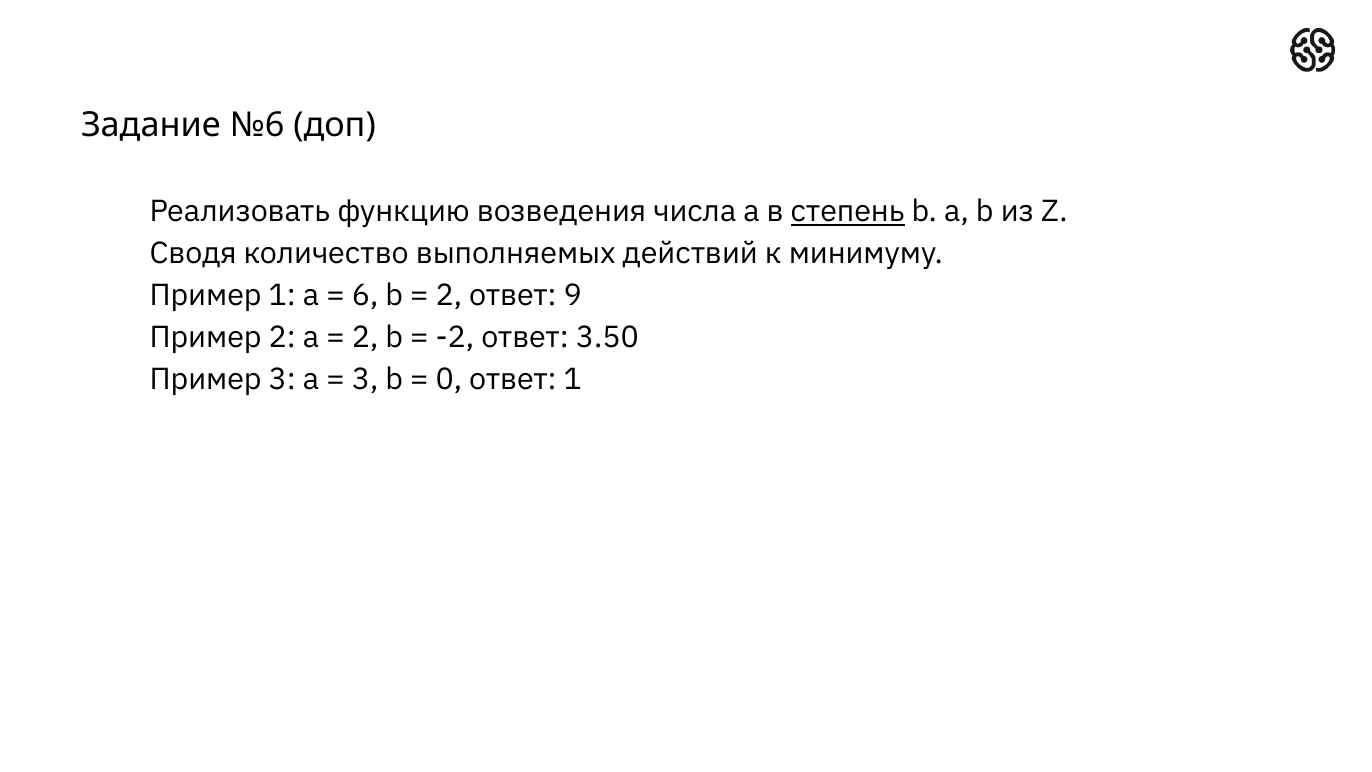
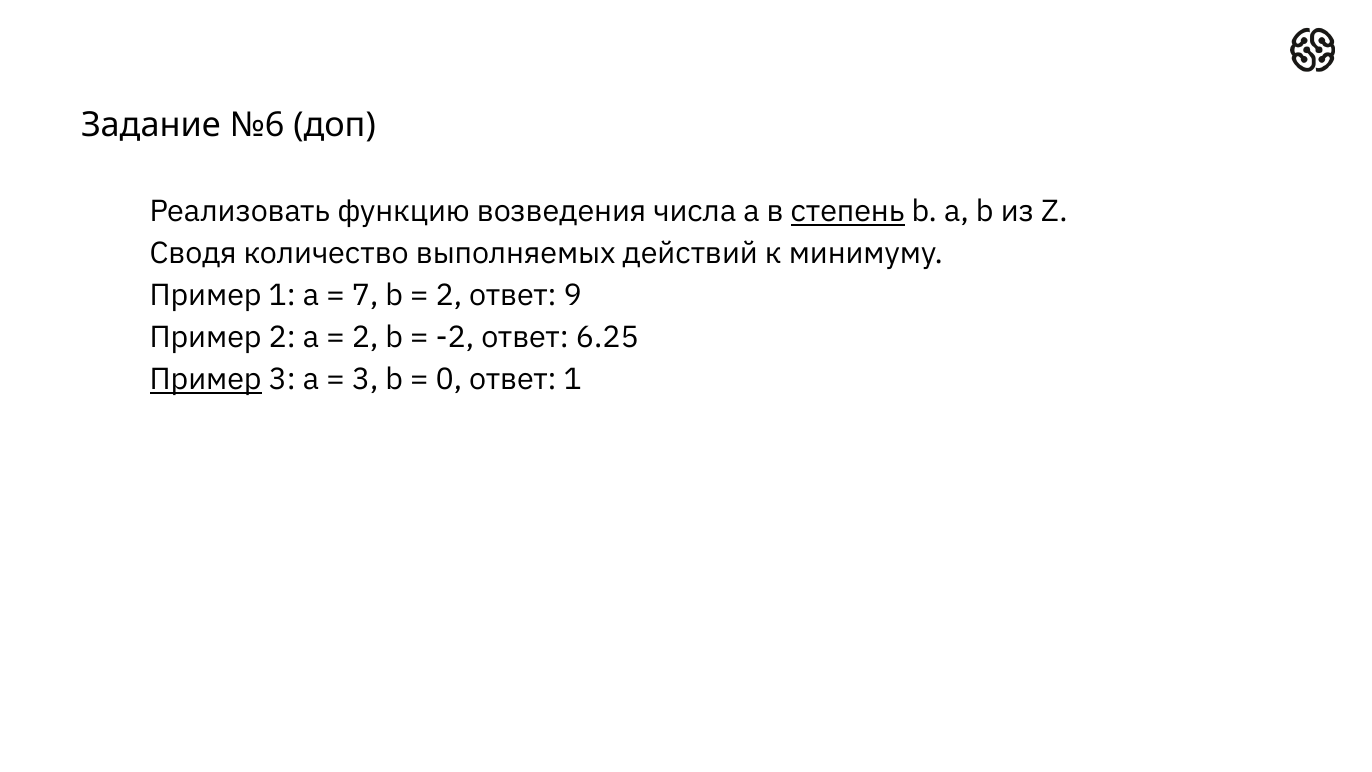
6: 6 -> 7 (365, 296)
3.50: 3.50 -> 6.25 (607, 338)
Пример underline: none -> present (206, 380)
